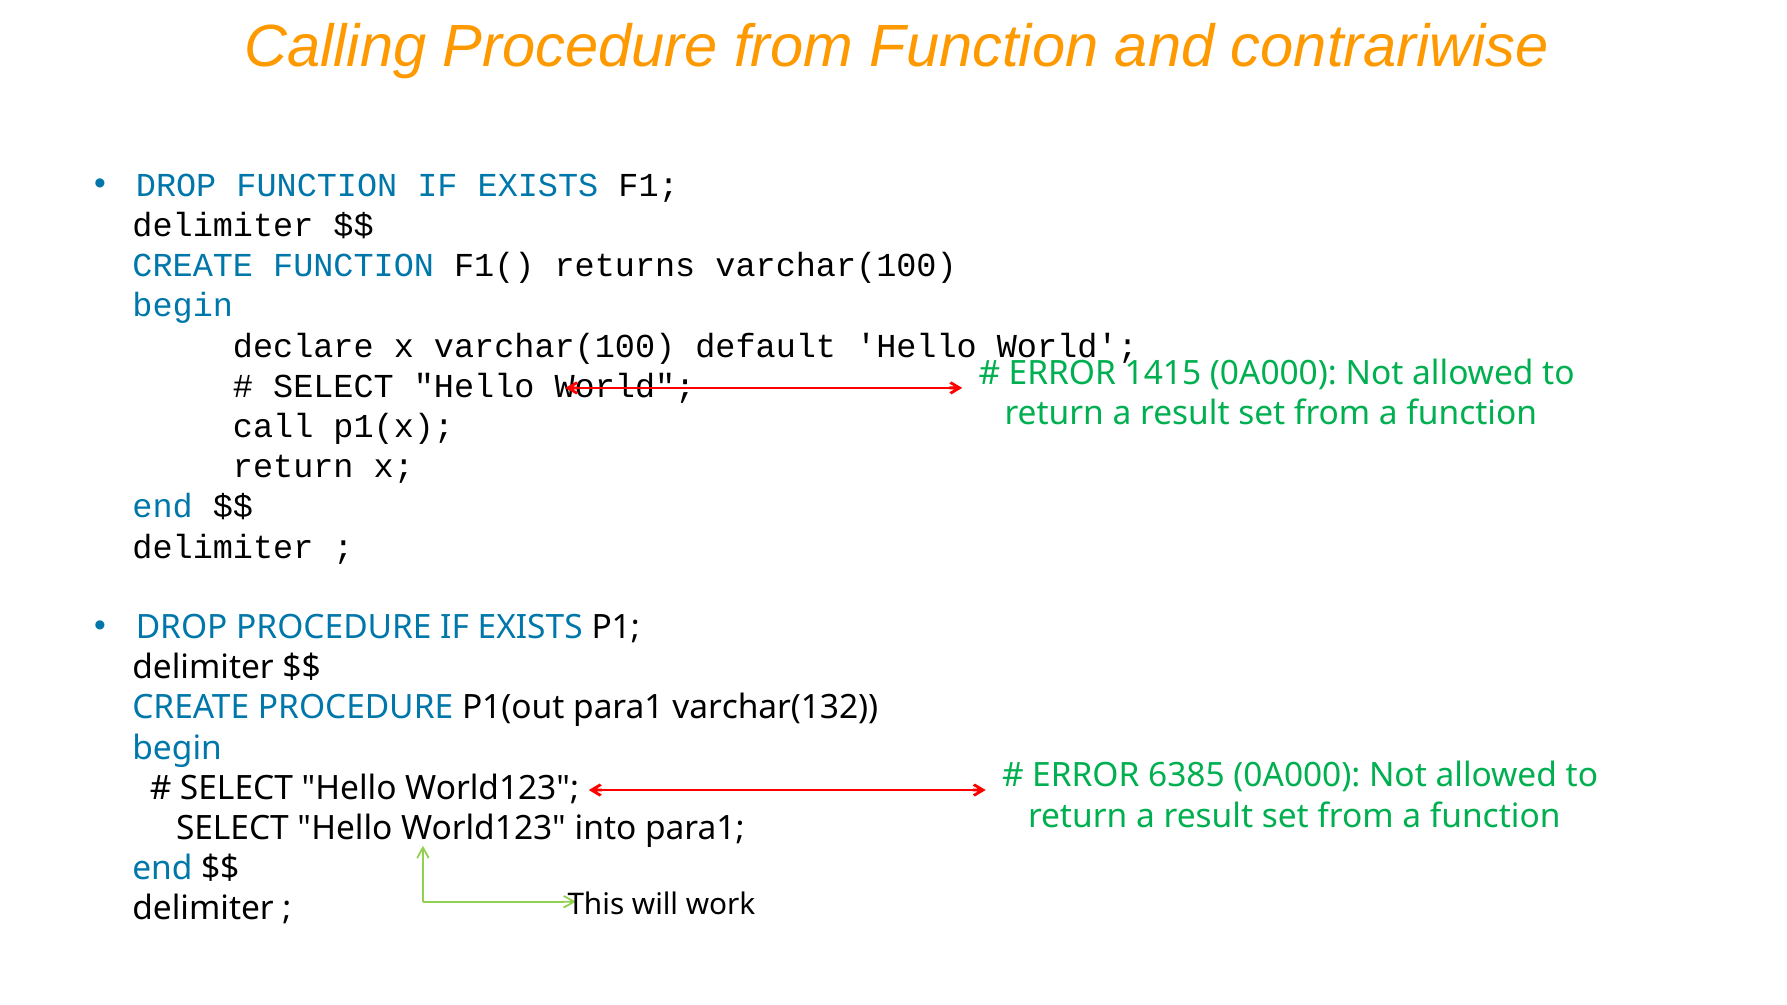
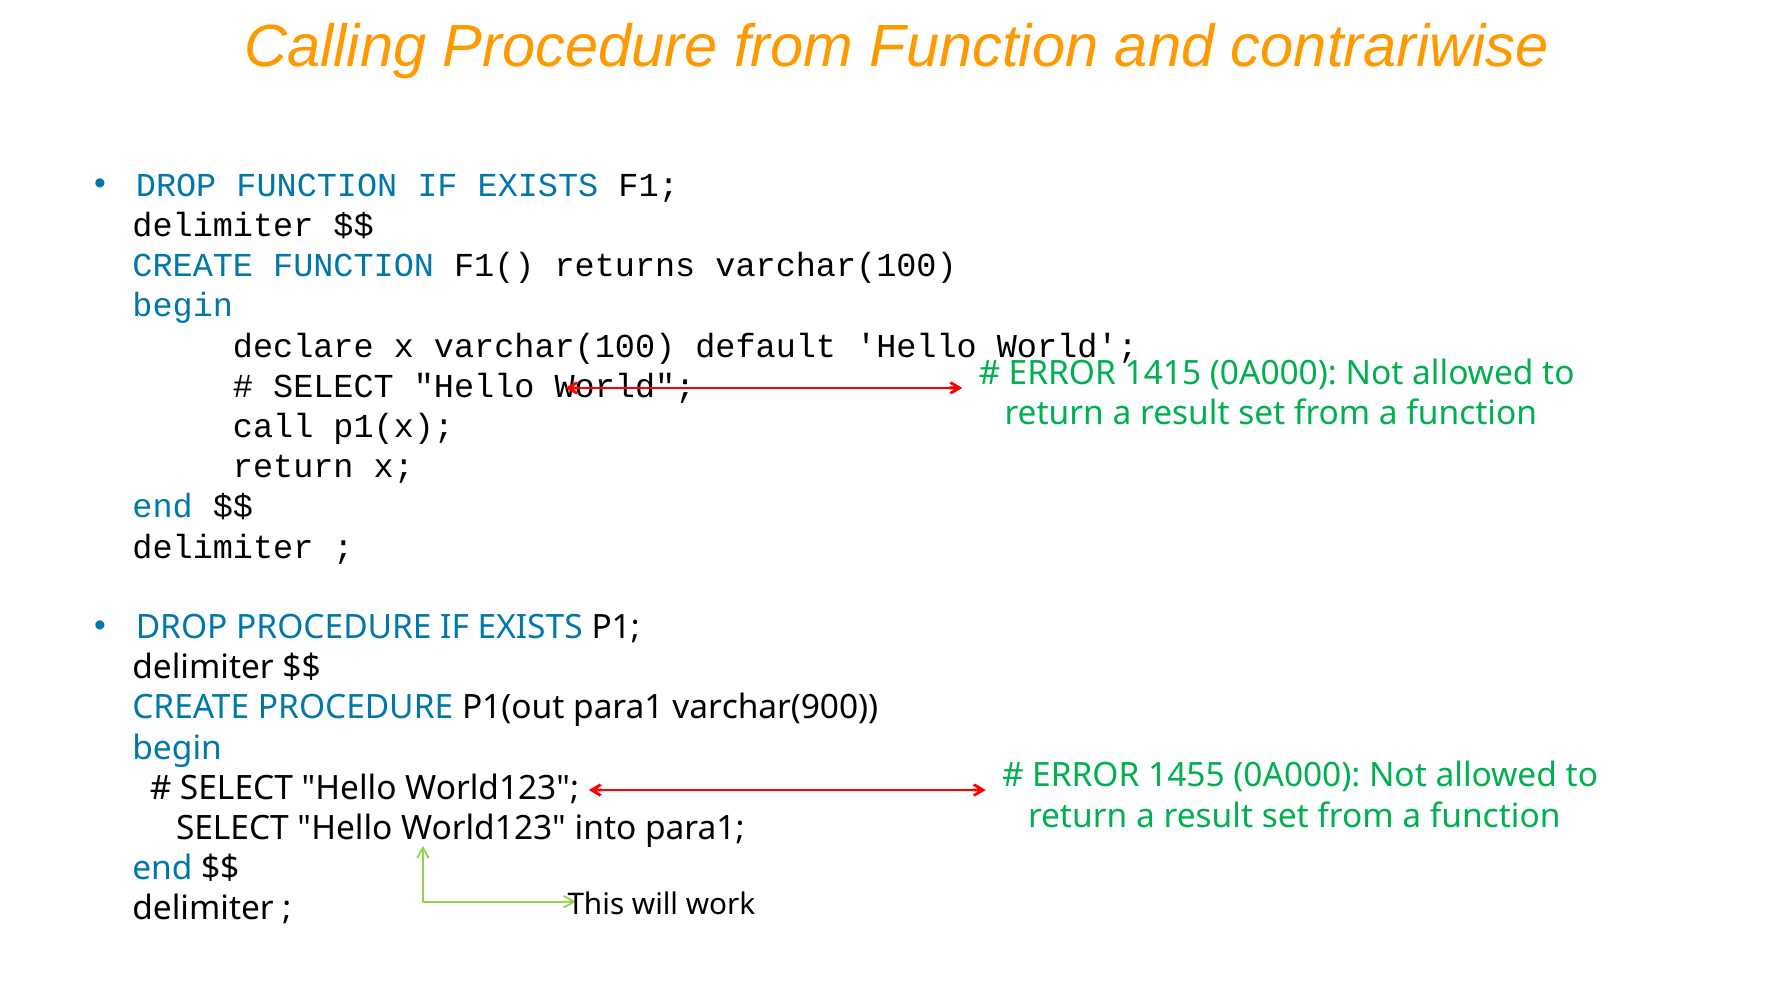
varchar(132: varchar(132 -> varchar(900 (775, 708)
6385: 6385 -> 1455 (1186, 776)
